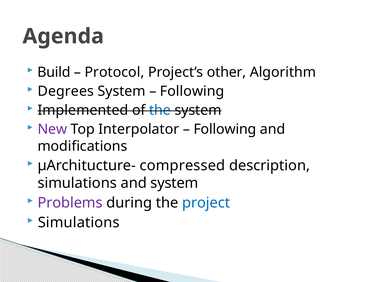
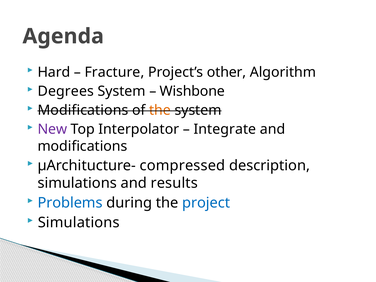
Build: Build -> Hard (54, 72)
Protocol: Protocol -> Fracture (114, 72)
Following: Following -> Wishbone (192, 91)
Implemented: Implemented -> Modifications (83, 110)
the colour: blue -> orange (160, 110)
Following: Following -> Integrate (225, 129)
and system: system -> results (174, 183)
Problems colour: purple -> blue (70, 203)
